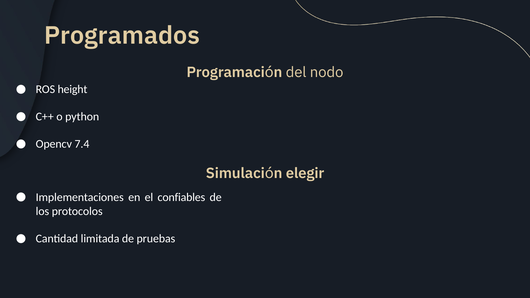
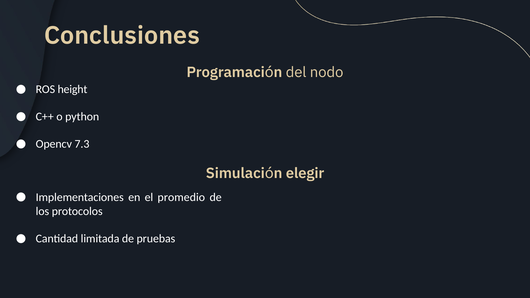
Programados: Programados -> Conclusiones (122, 36)
7.4: 7.4 -> 7.3 (82, 144)
confiables: confiables -> promedio (181, 197)
